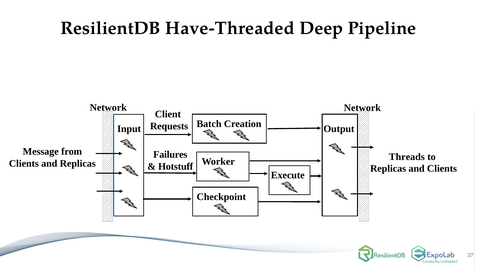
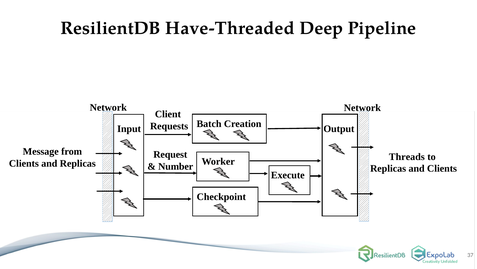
Failures: Failures -> Request (170, 154)
Hotstuff: Hotstuff -> Number (176, 166)
